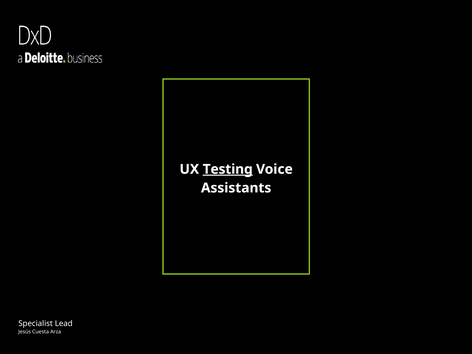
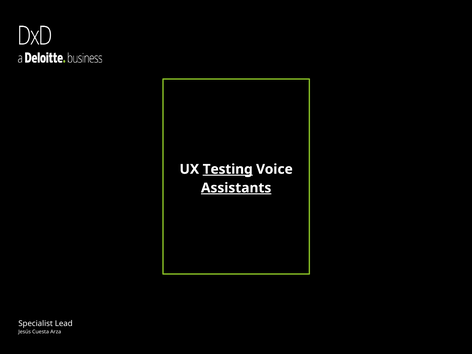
Assistants underline: none -> present (236, 188)
